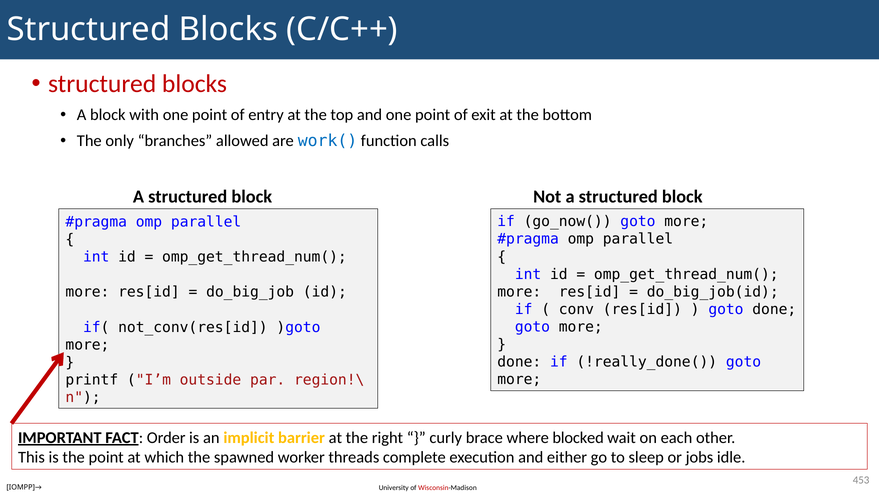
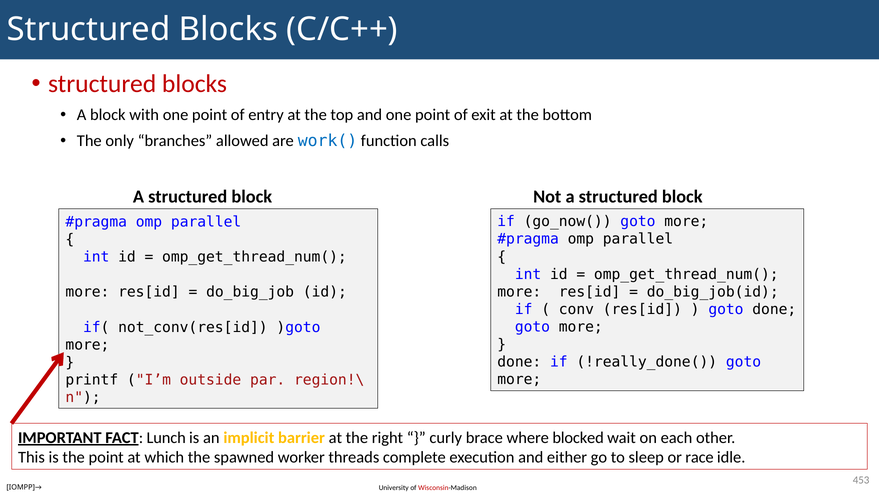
Order: Order -> Lunch (166, 438)
jobs: jobs -> race (700, 458)
